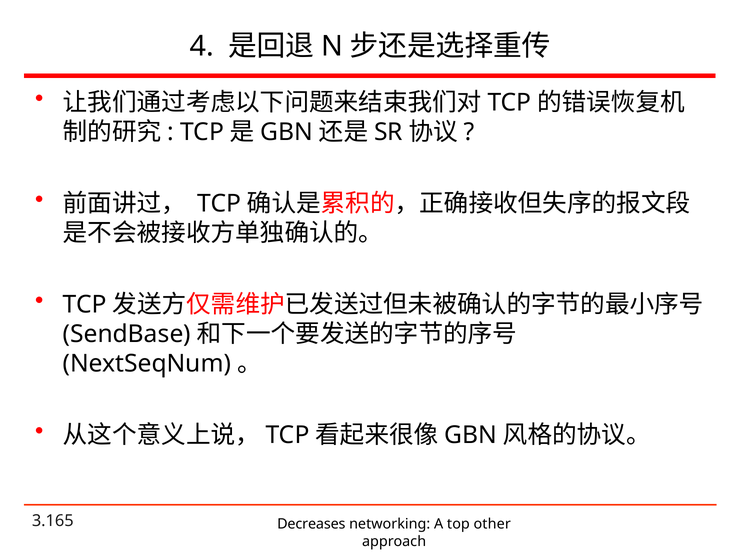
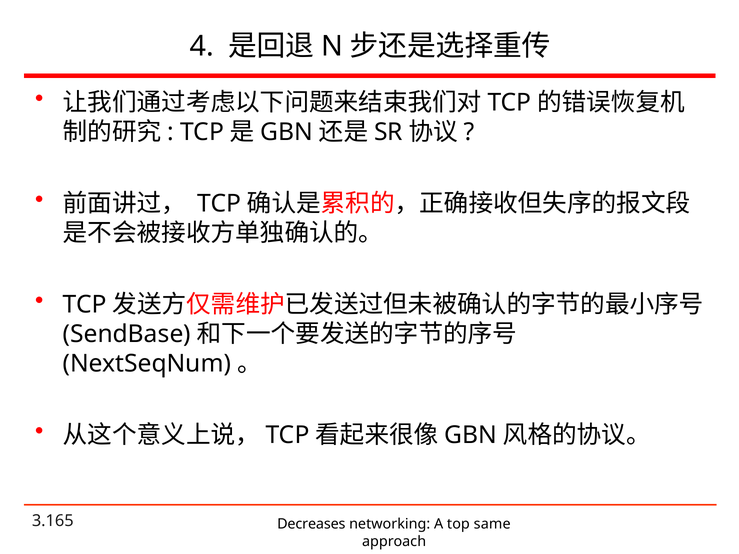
other: other -> same (492, 524)
